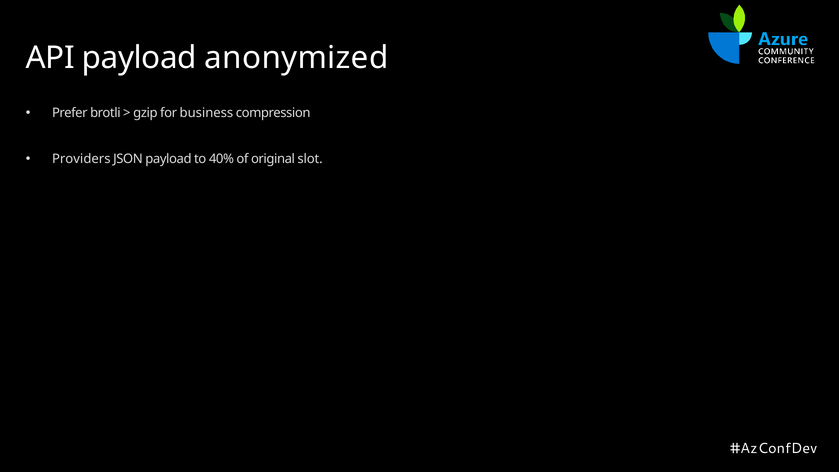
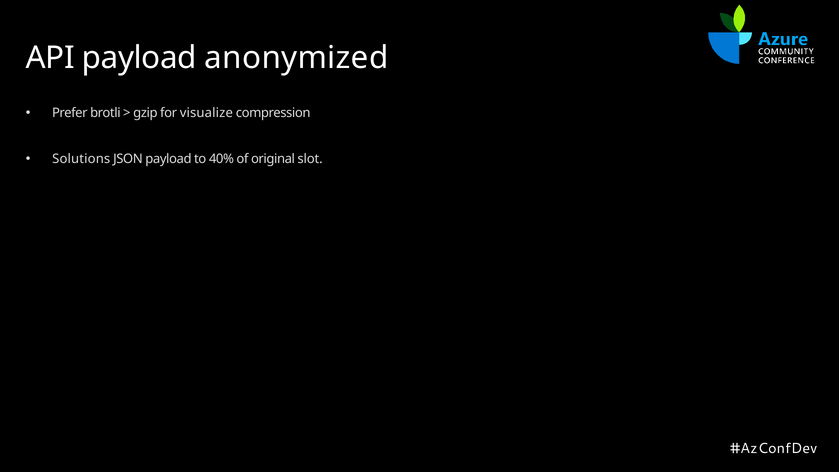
business: business -> visualize (206, 113)
Providers: Providers -> Solutions (81, 159)
